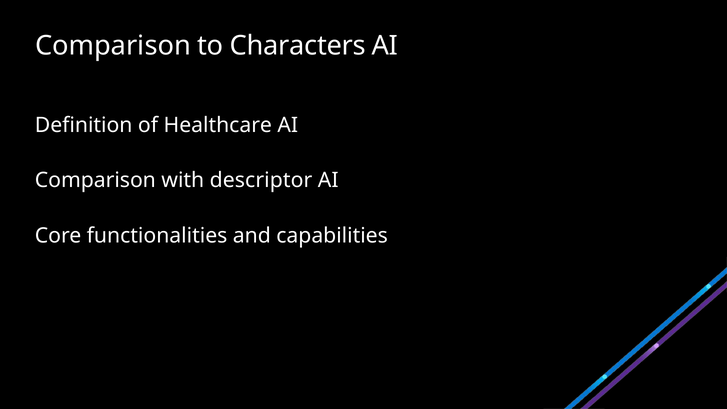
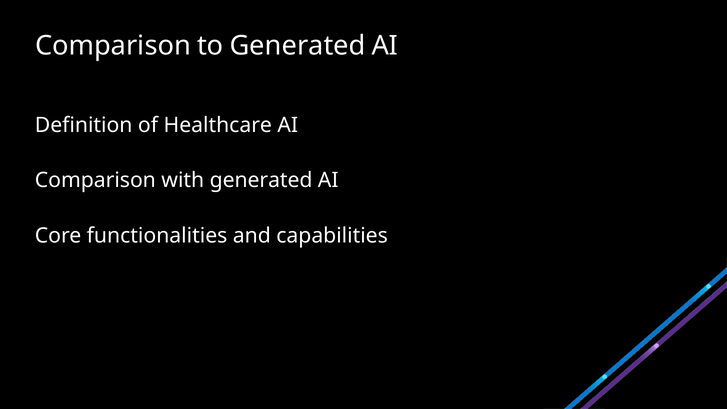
to Characters: Characters -> Generated (298, 46)
with descriptor: descriptor -> generated (261, 180)
